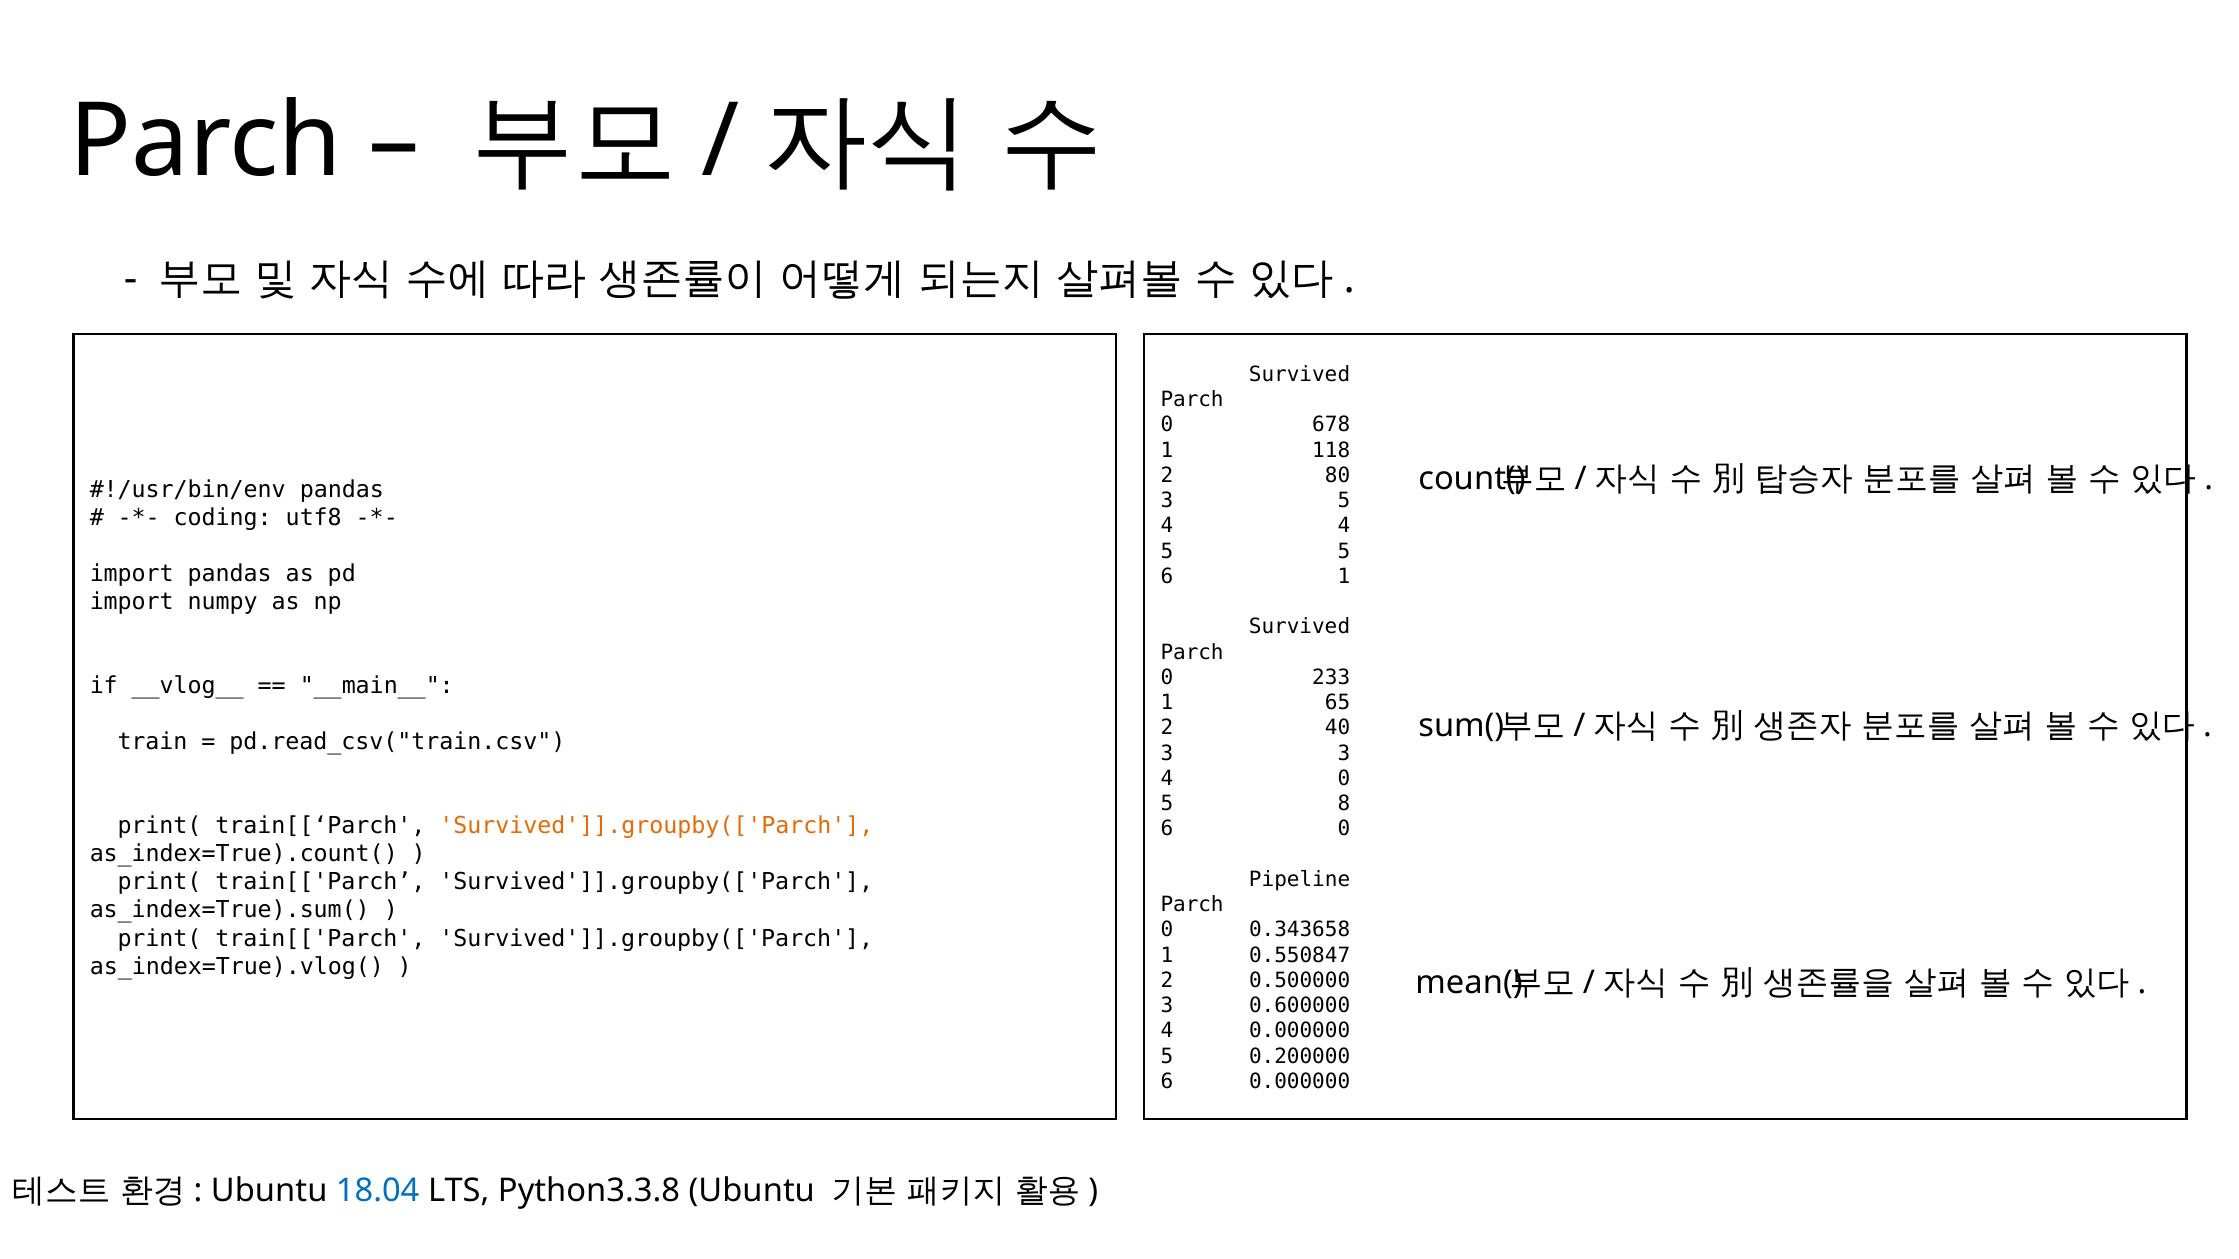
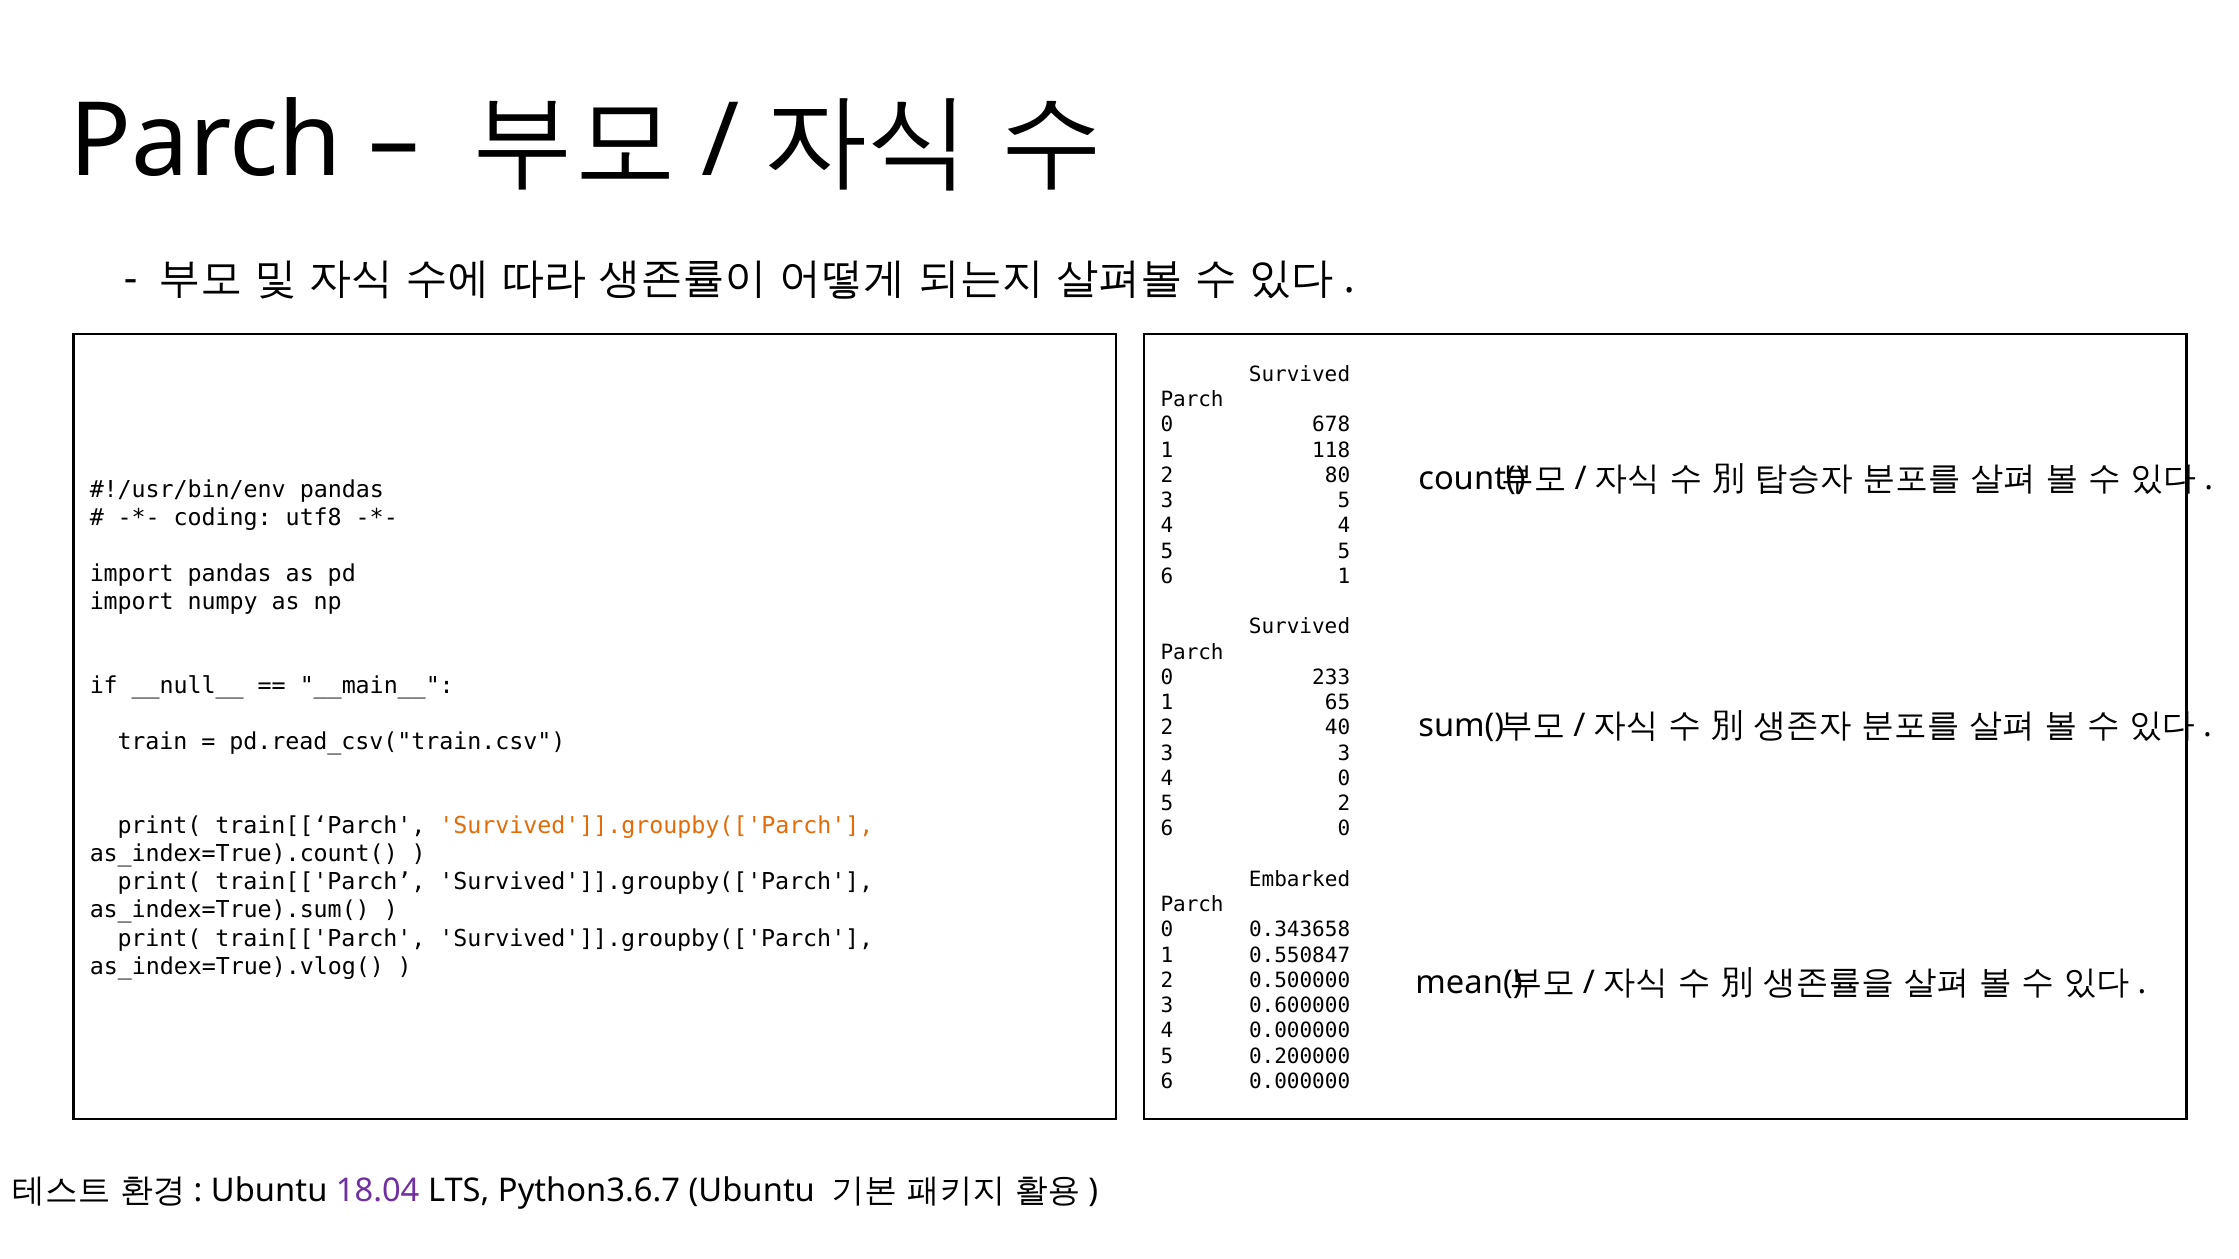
__vlog__: __vlog__ -> __null__ (188, 686)
5 8: 8 -> 2 (1344, 804)
Pipeline: Pipeline -> Embarked (1300, 880)
18.04 colour: blue -> purple (378, 1191)
Python3.3.8: Python3.3.8 -> Python3.6.7 (589, 1191)
